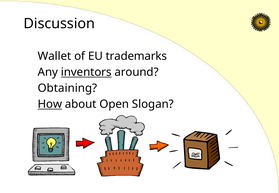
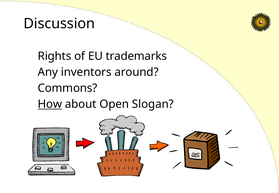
Wallet: Wallet -> Rights (55, 56)
inventors underline: present -> none (86, 72)
Obtaining: Obtaining -> Commons (68, 88)
